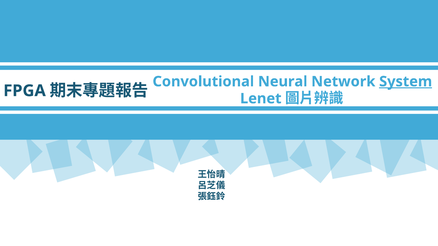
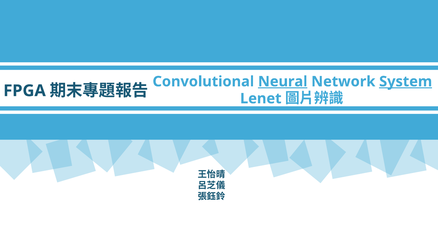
Neural underline: none -> present (283, 82)
